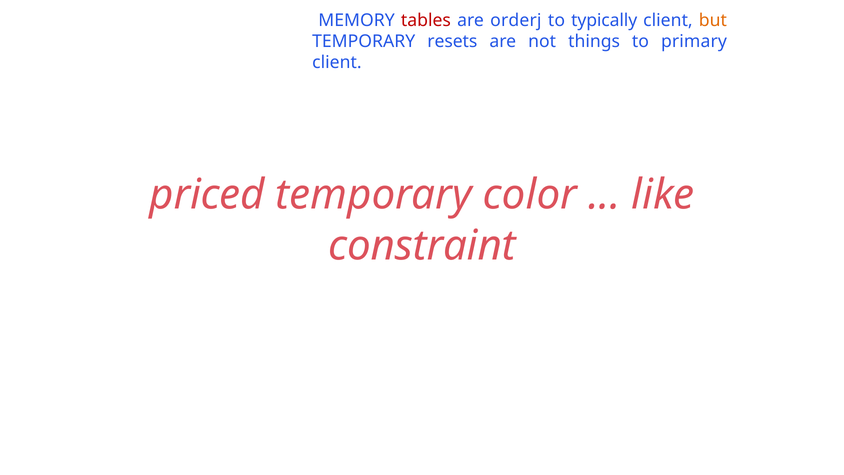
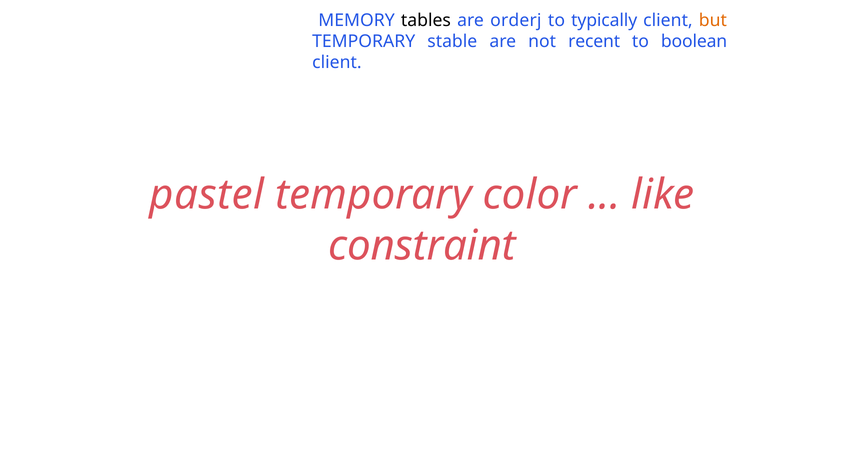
tables colour: red -> black (426, 20)
resets: resets -> stable (452, 41)
things: things -> recent (594, 41)
primary: primary -> boolean (694, 41)
priced: priced -> pastel (207, 195)
